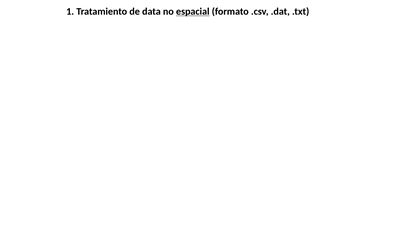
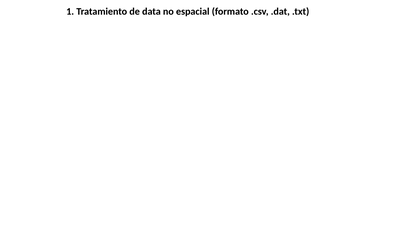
espacial underline: present -> none (193, 12)
